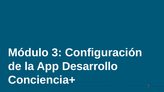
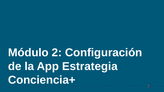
3: 3 -> 2 (57, 53)
Desarrollo: Desarrollo -> Estrategia (90, 66)
